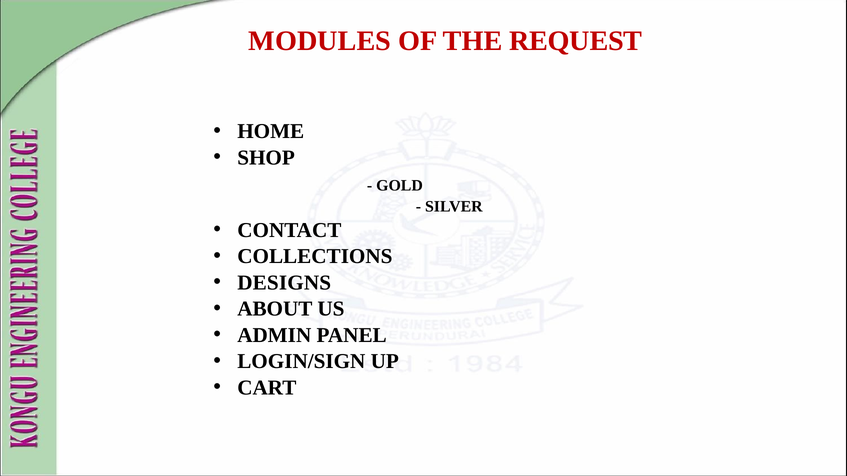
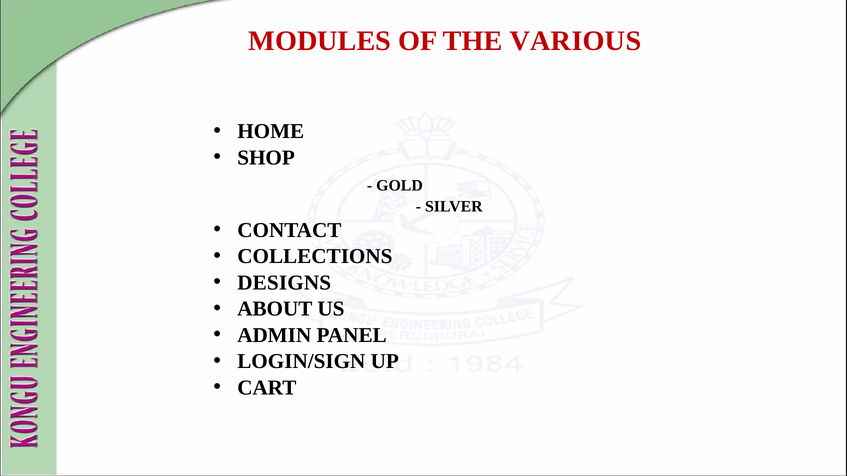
REQUEST: REQUEST -> VARIOUS (575, 41)
